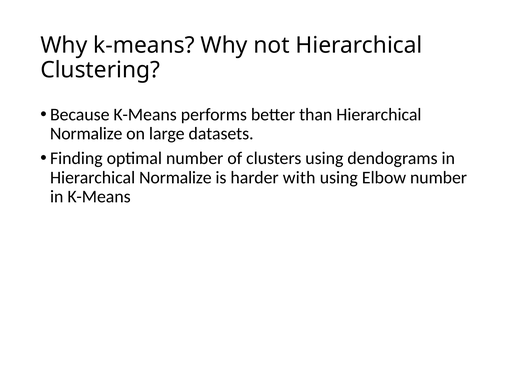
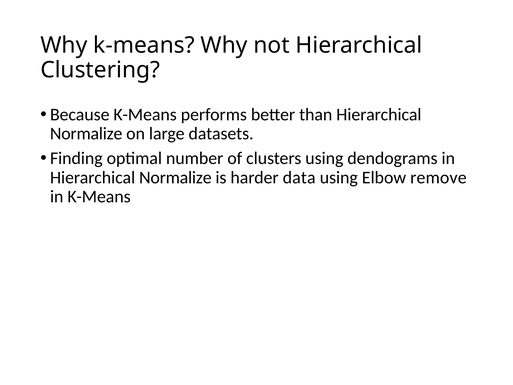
with: with -> data (299, 177)
Elbow number: number -> remove (438, 177)
